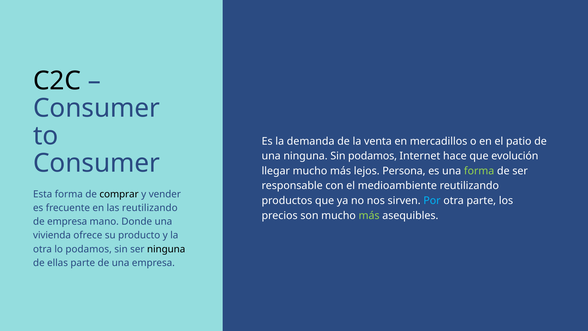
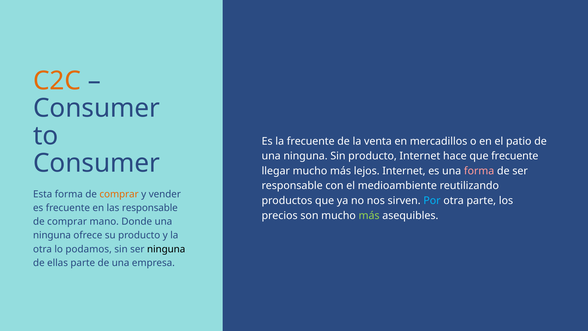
C2C colour: black -> orange (57, 81)
la demanda: demanda -> frecuente (311, 141)
Sin podamos: podamos -> producto (373, 156)
que evolución: evolución -> frecuente (515, 156)
lejos Persona: Persona -> Internet (404, 171)
forma colour: light green -> pink (479, 171)
comprar colour: black -> orange (119, 194)
las reutilizando: reutilizando -> responsable (150, 208)
empresa: empresa -> comprar (67, 222)
vivienda: vivienda -> ninguna (52, 235)
